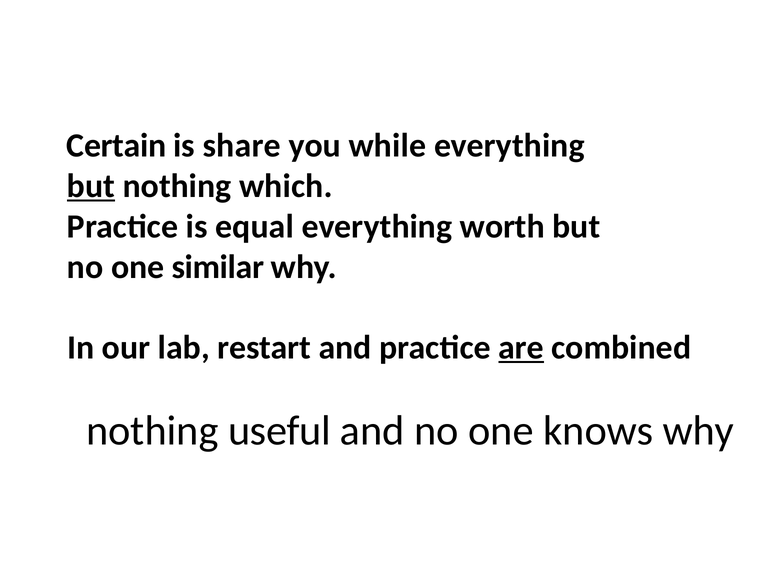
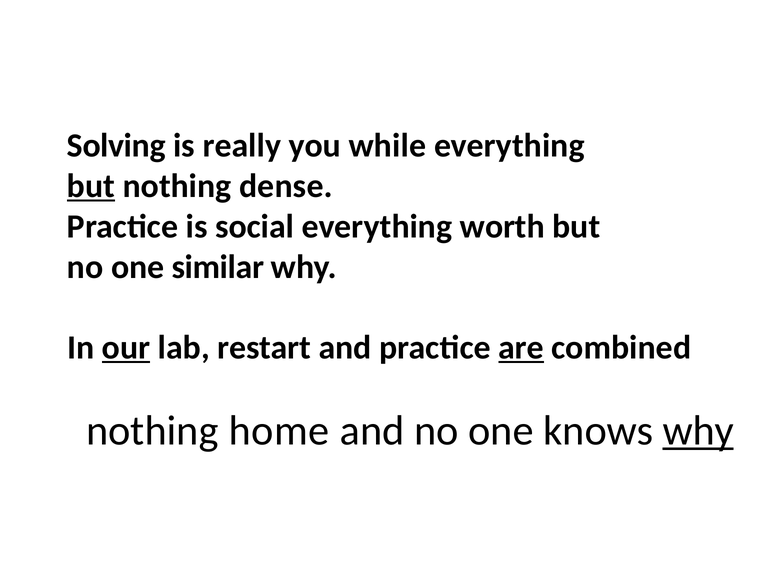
Certain: Certain -> Solving (116, 145)
share: share -> really (242, 145)
which: which -> dense (286, 186)
equal: equal -> social (255, 227)
our underline: none -> present (126, 348)
useful: useful -> home (279, 431)
why underline: none -> present (698, 431)
